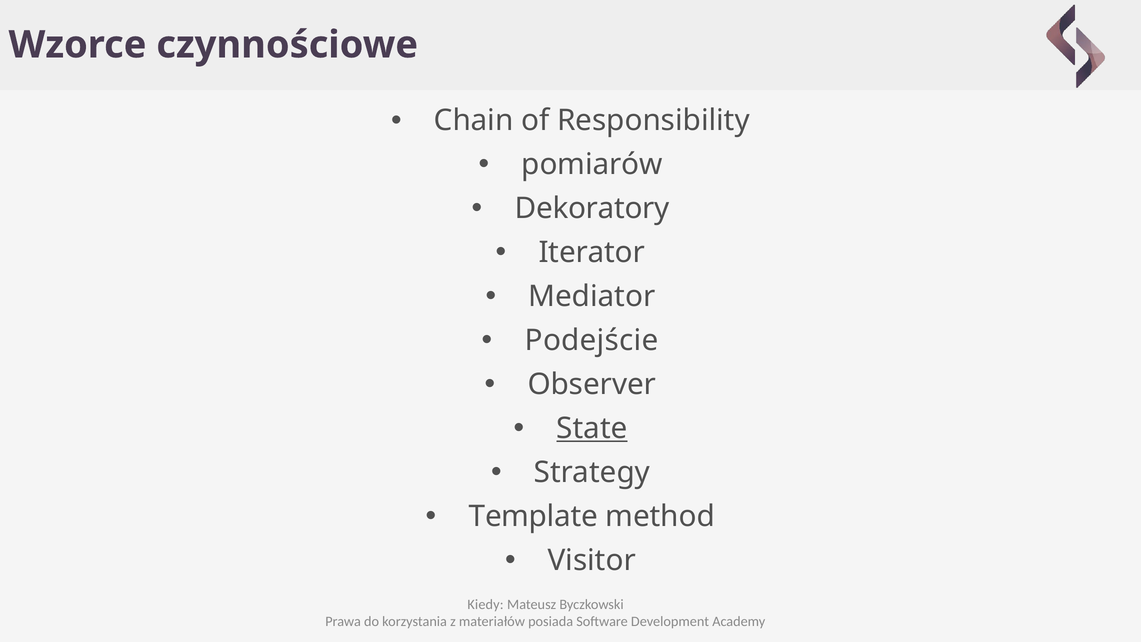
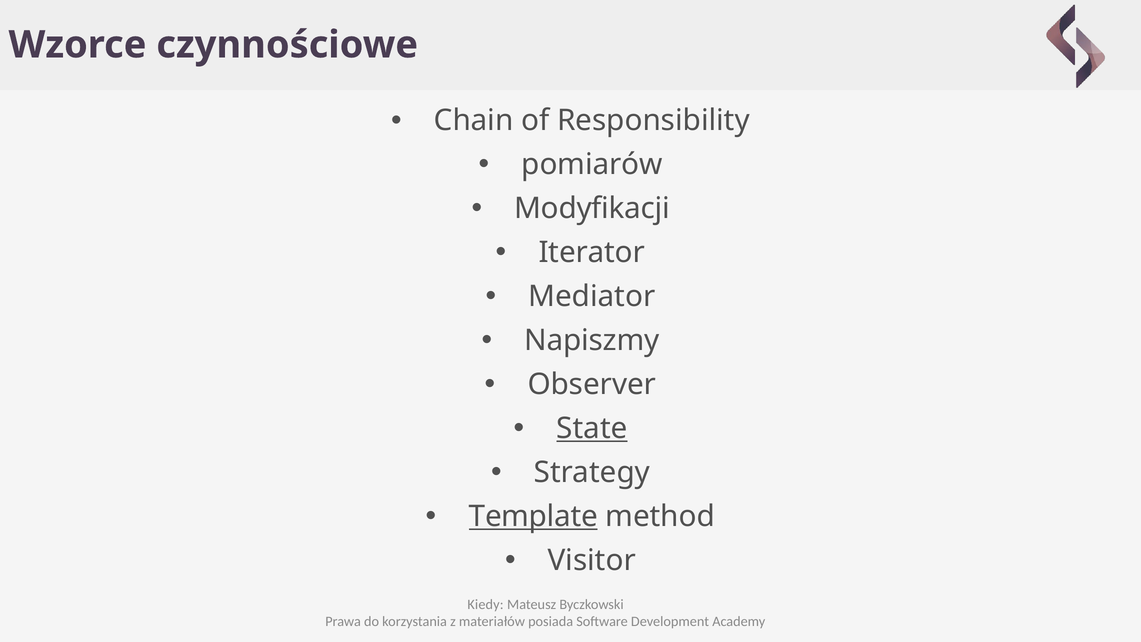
Dekoratory: Dekoratory -> Modyfikacji (592, 209)
Podejście: Podejście -> Napiszmy (592, 340)
Template underline: none -> present (533, 516)
